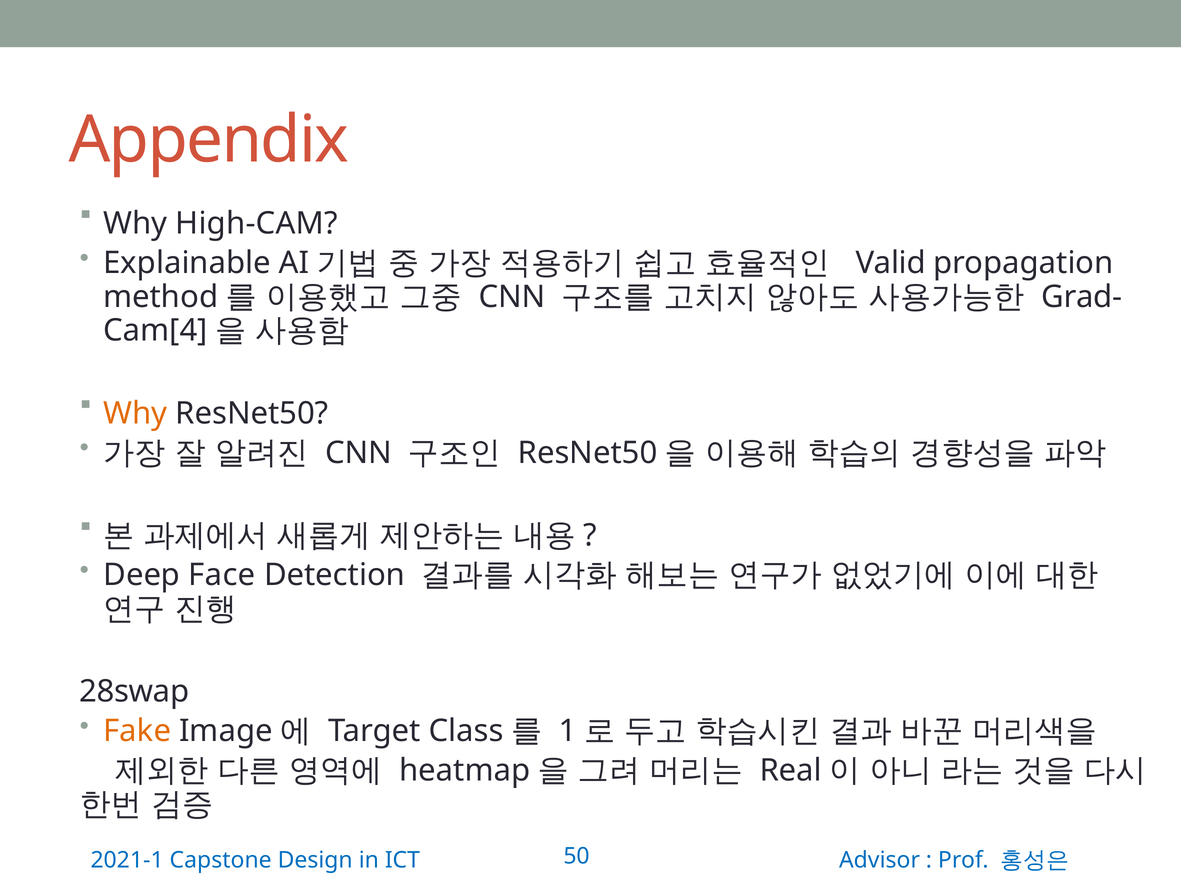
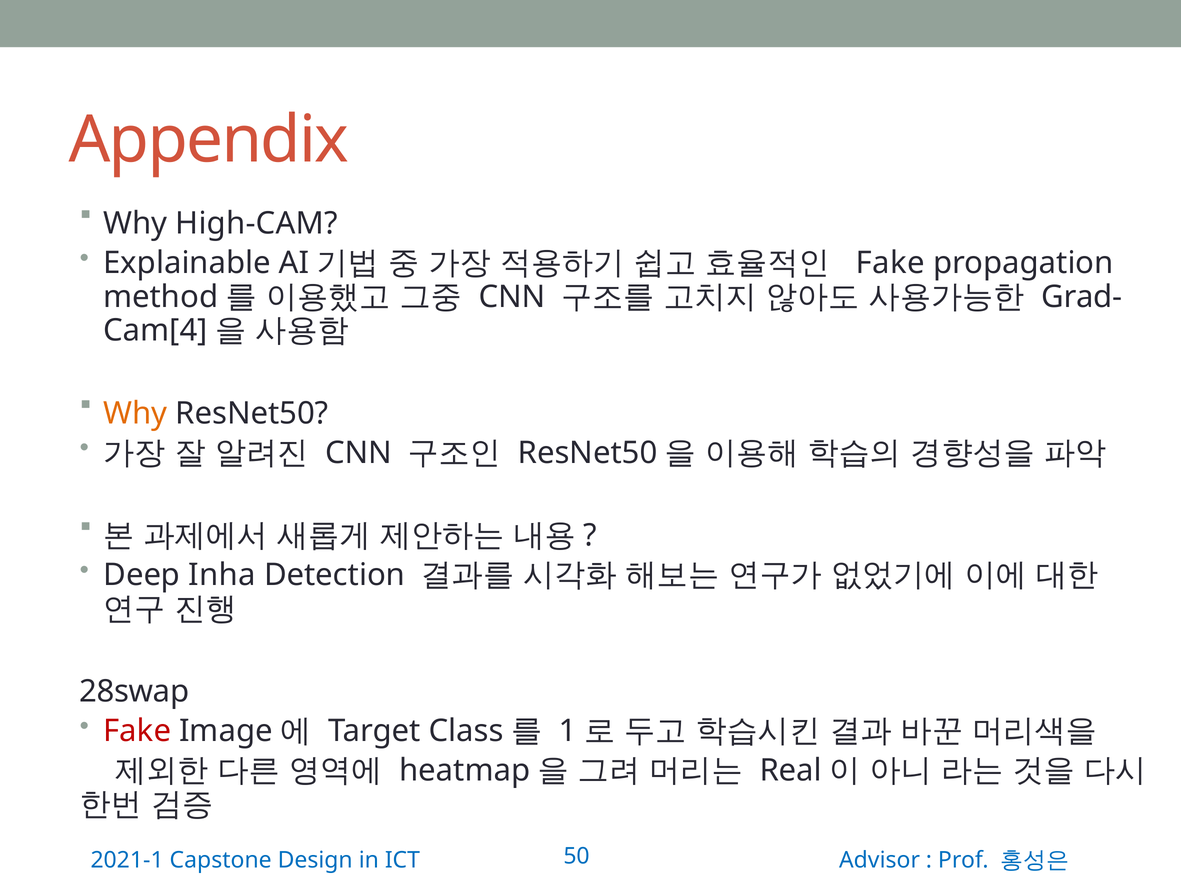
Valid: Valid -> Fake (890, 263)
Face: Face -> Inha (222, 575)
Fake colour: orange -> red (137, 731)
